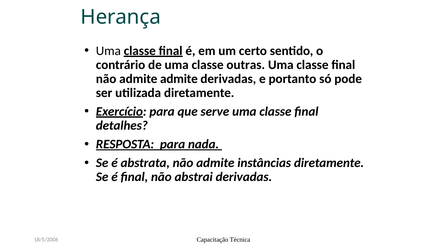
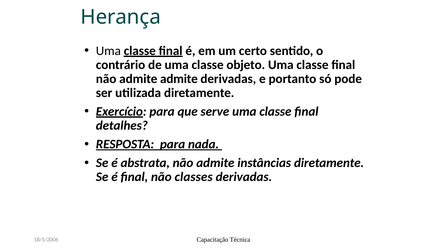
outras: outras -> objeto (246, 65)
abstrai: abstrai -> classes (194, 177)
